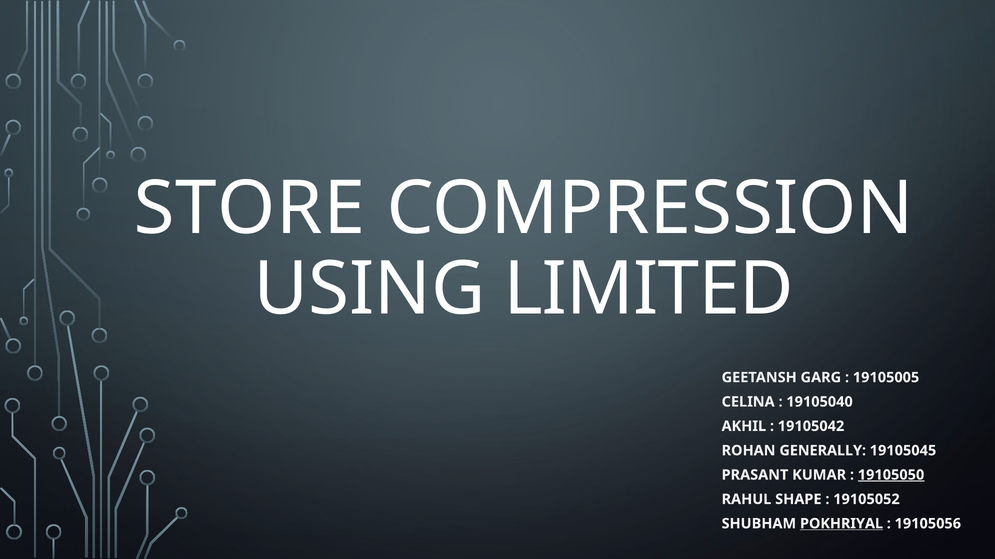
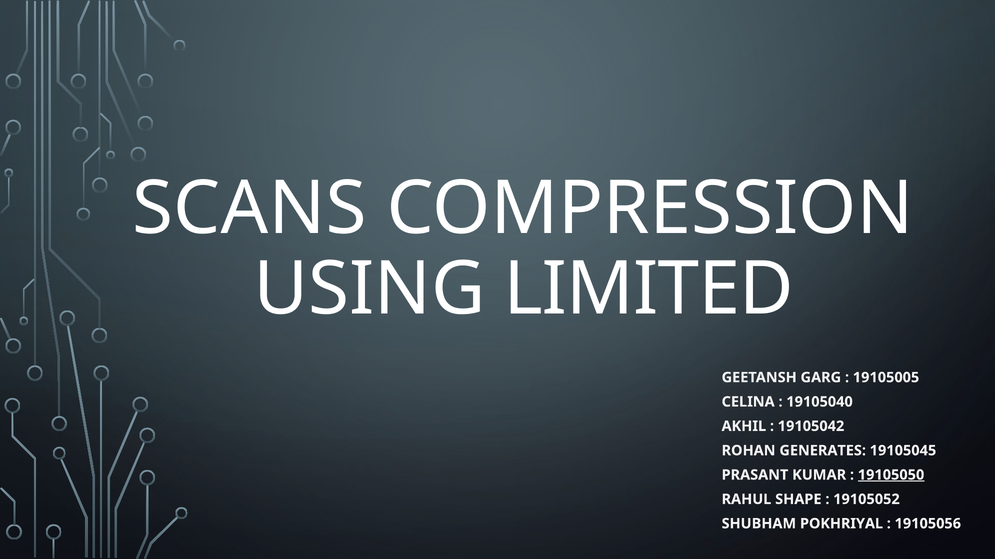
STORE: STORE -> SCANS (250, 209)
GENERALLY: GENERALLY -> GENERATES (823, 451)
POKHRIYAL underline: present -> none (842, 524)
